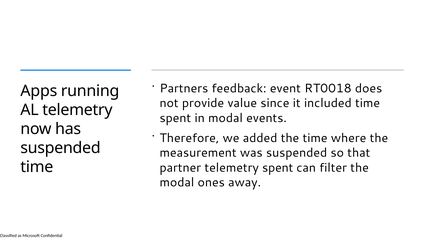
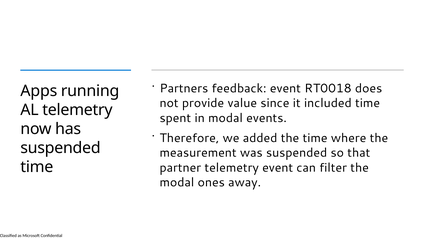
telemetry spent: spent -> event (278, 168)
